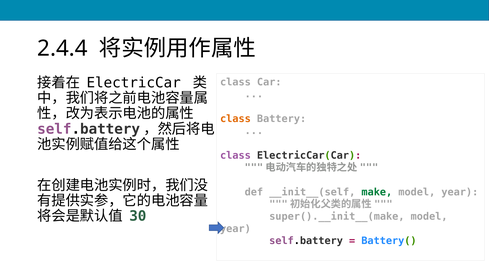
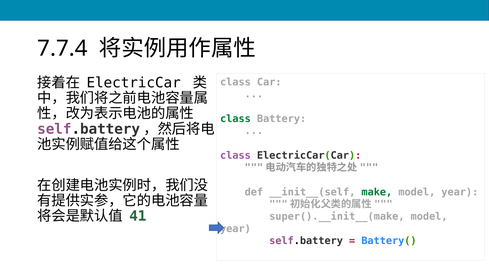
2.4.4: 2.4.4 -> 7.7.4 (62, 48)
class colour: orange -> green (235, 119)
30: 30 -> 41 (138, 216)
